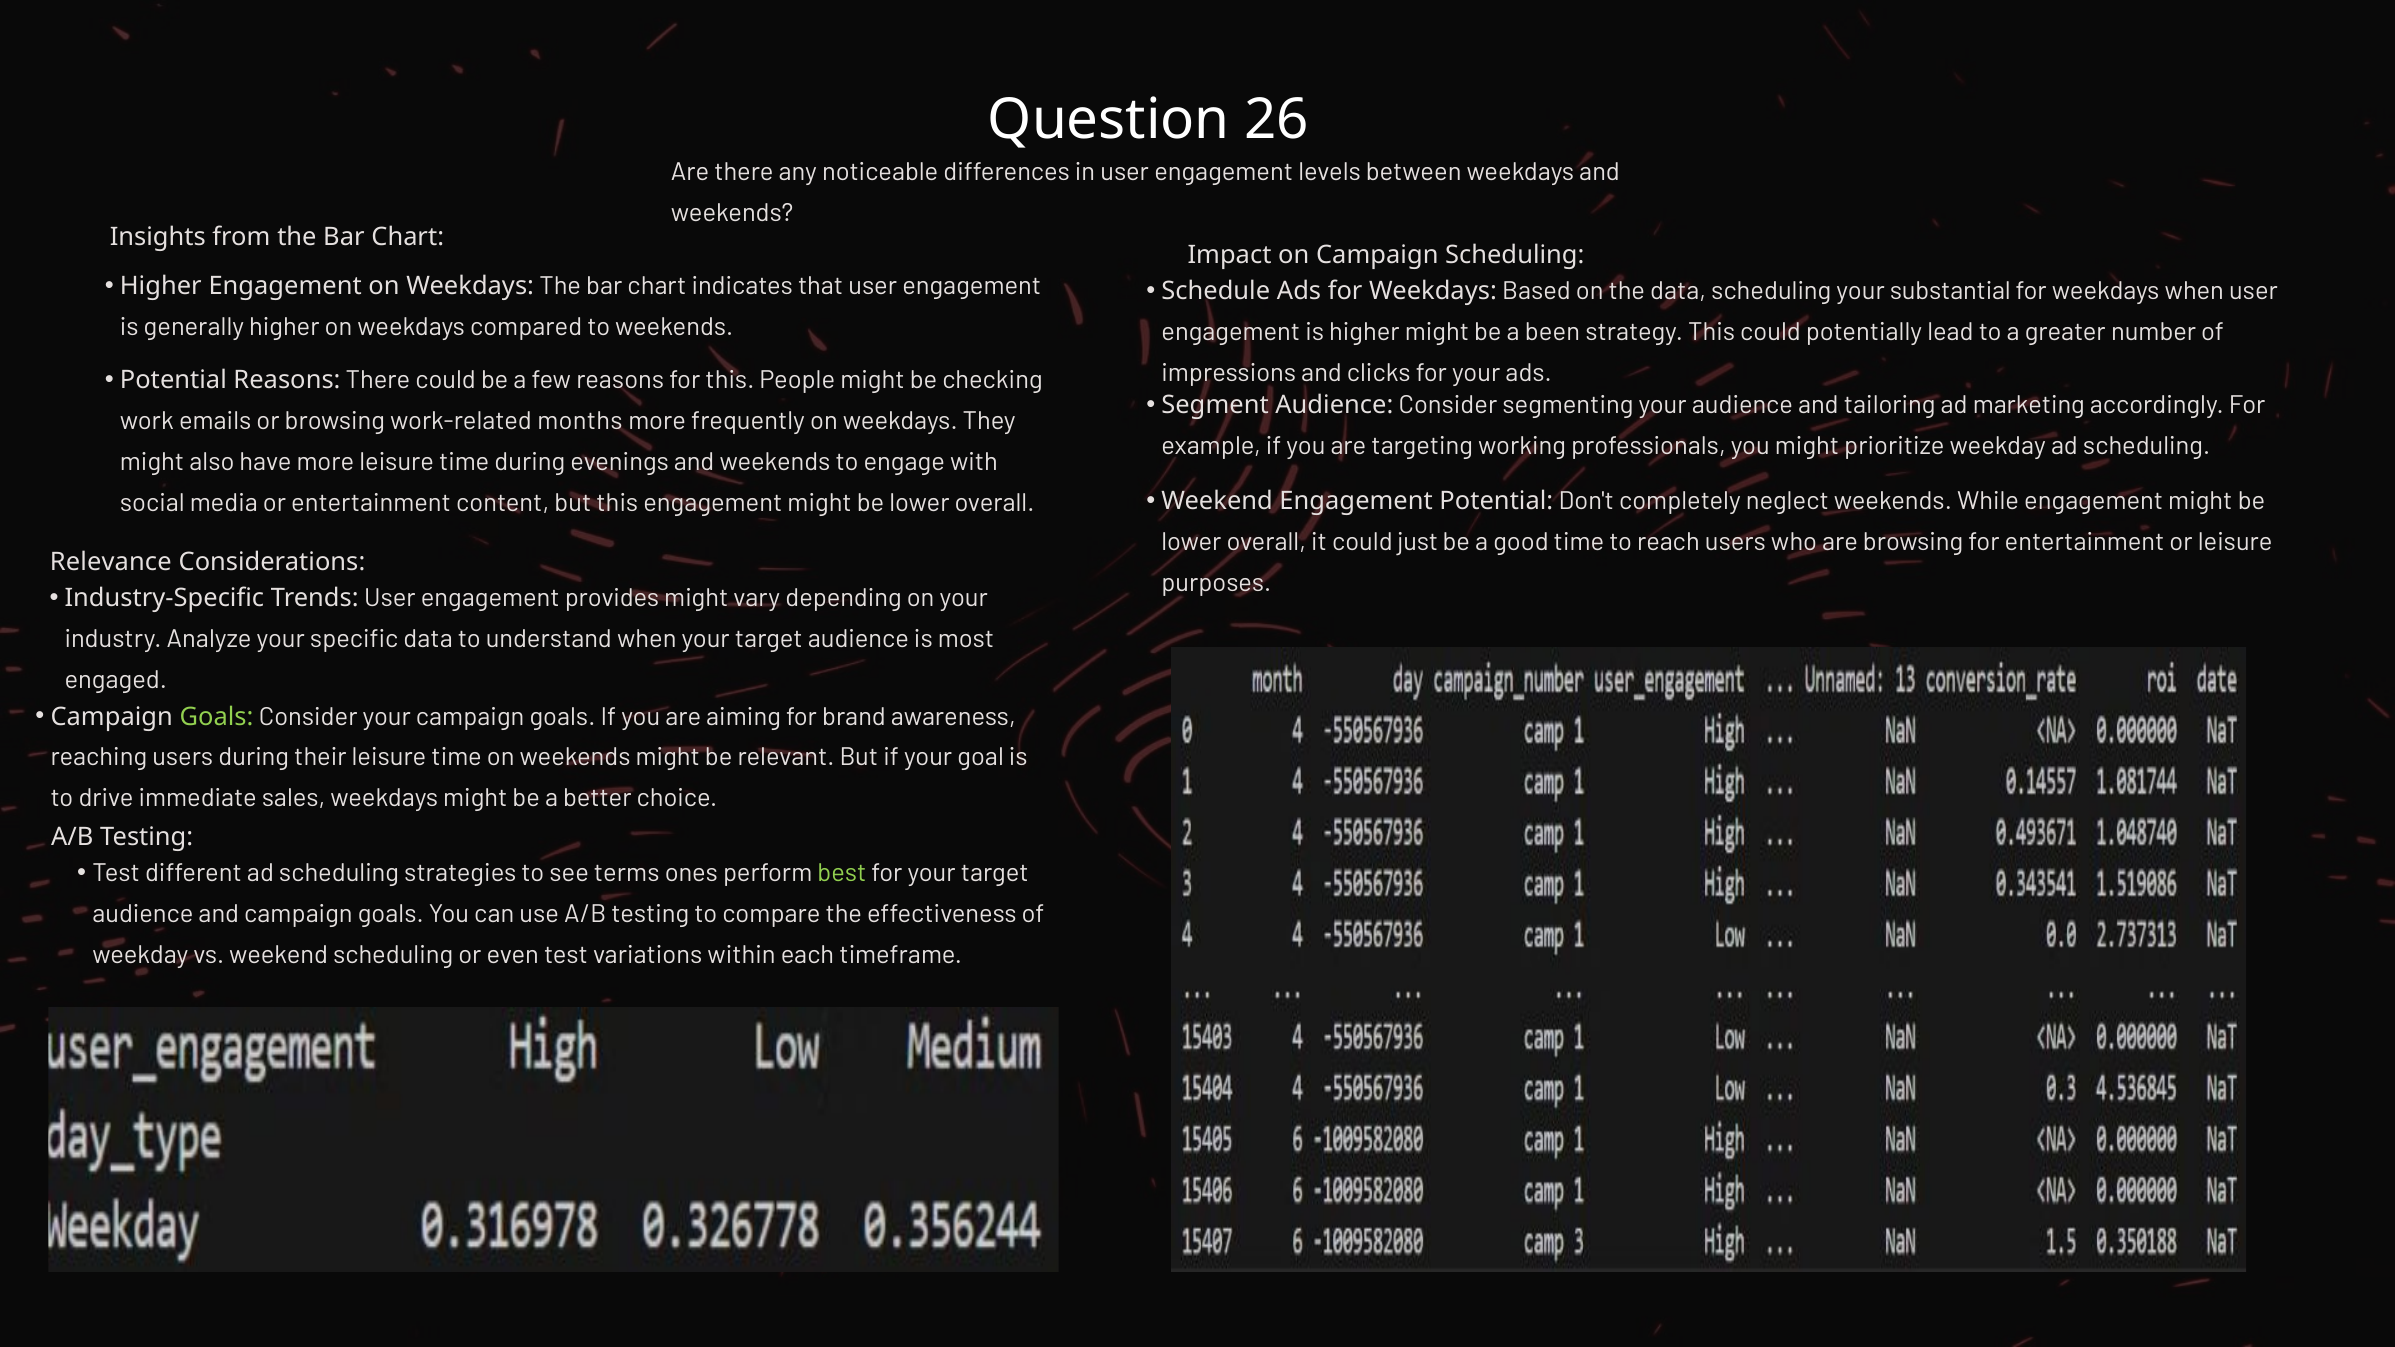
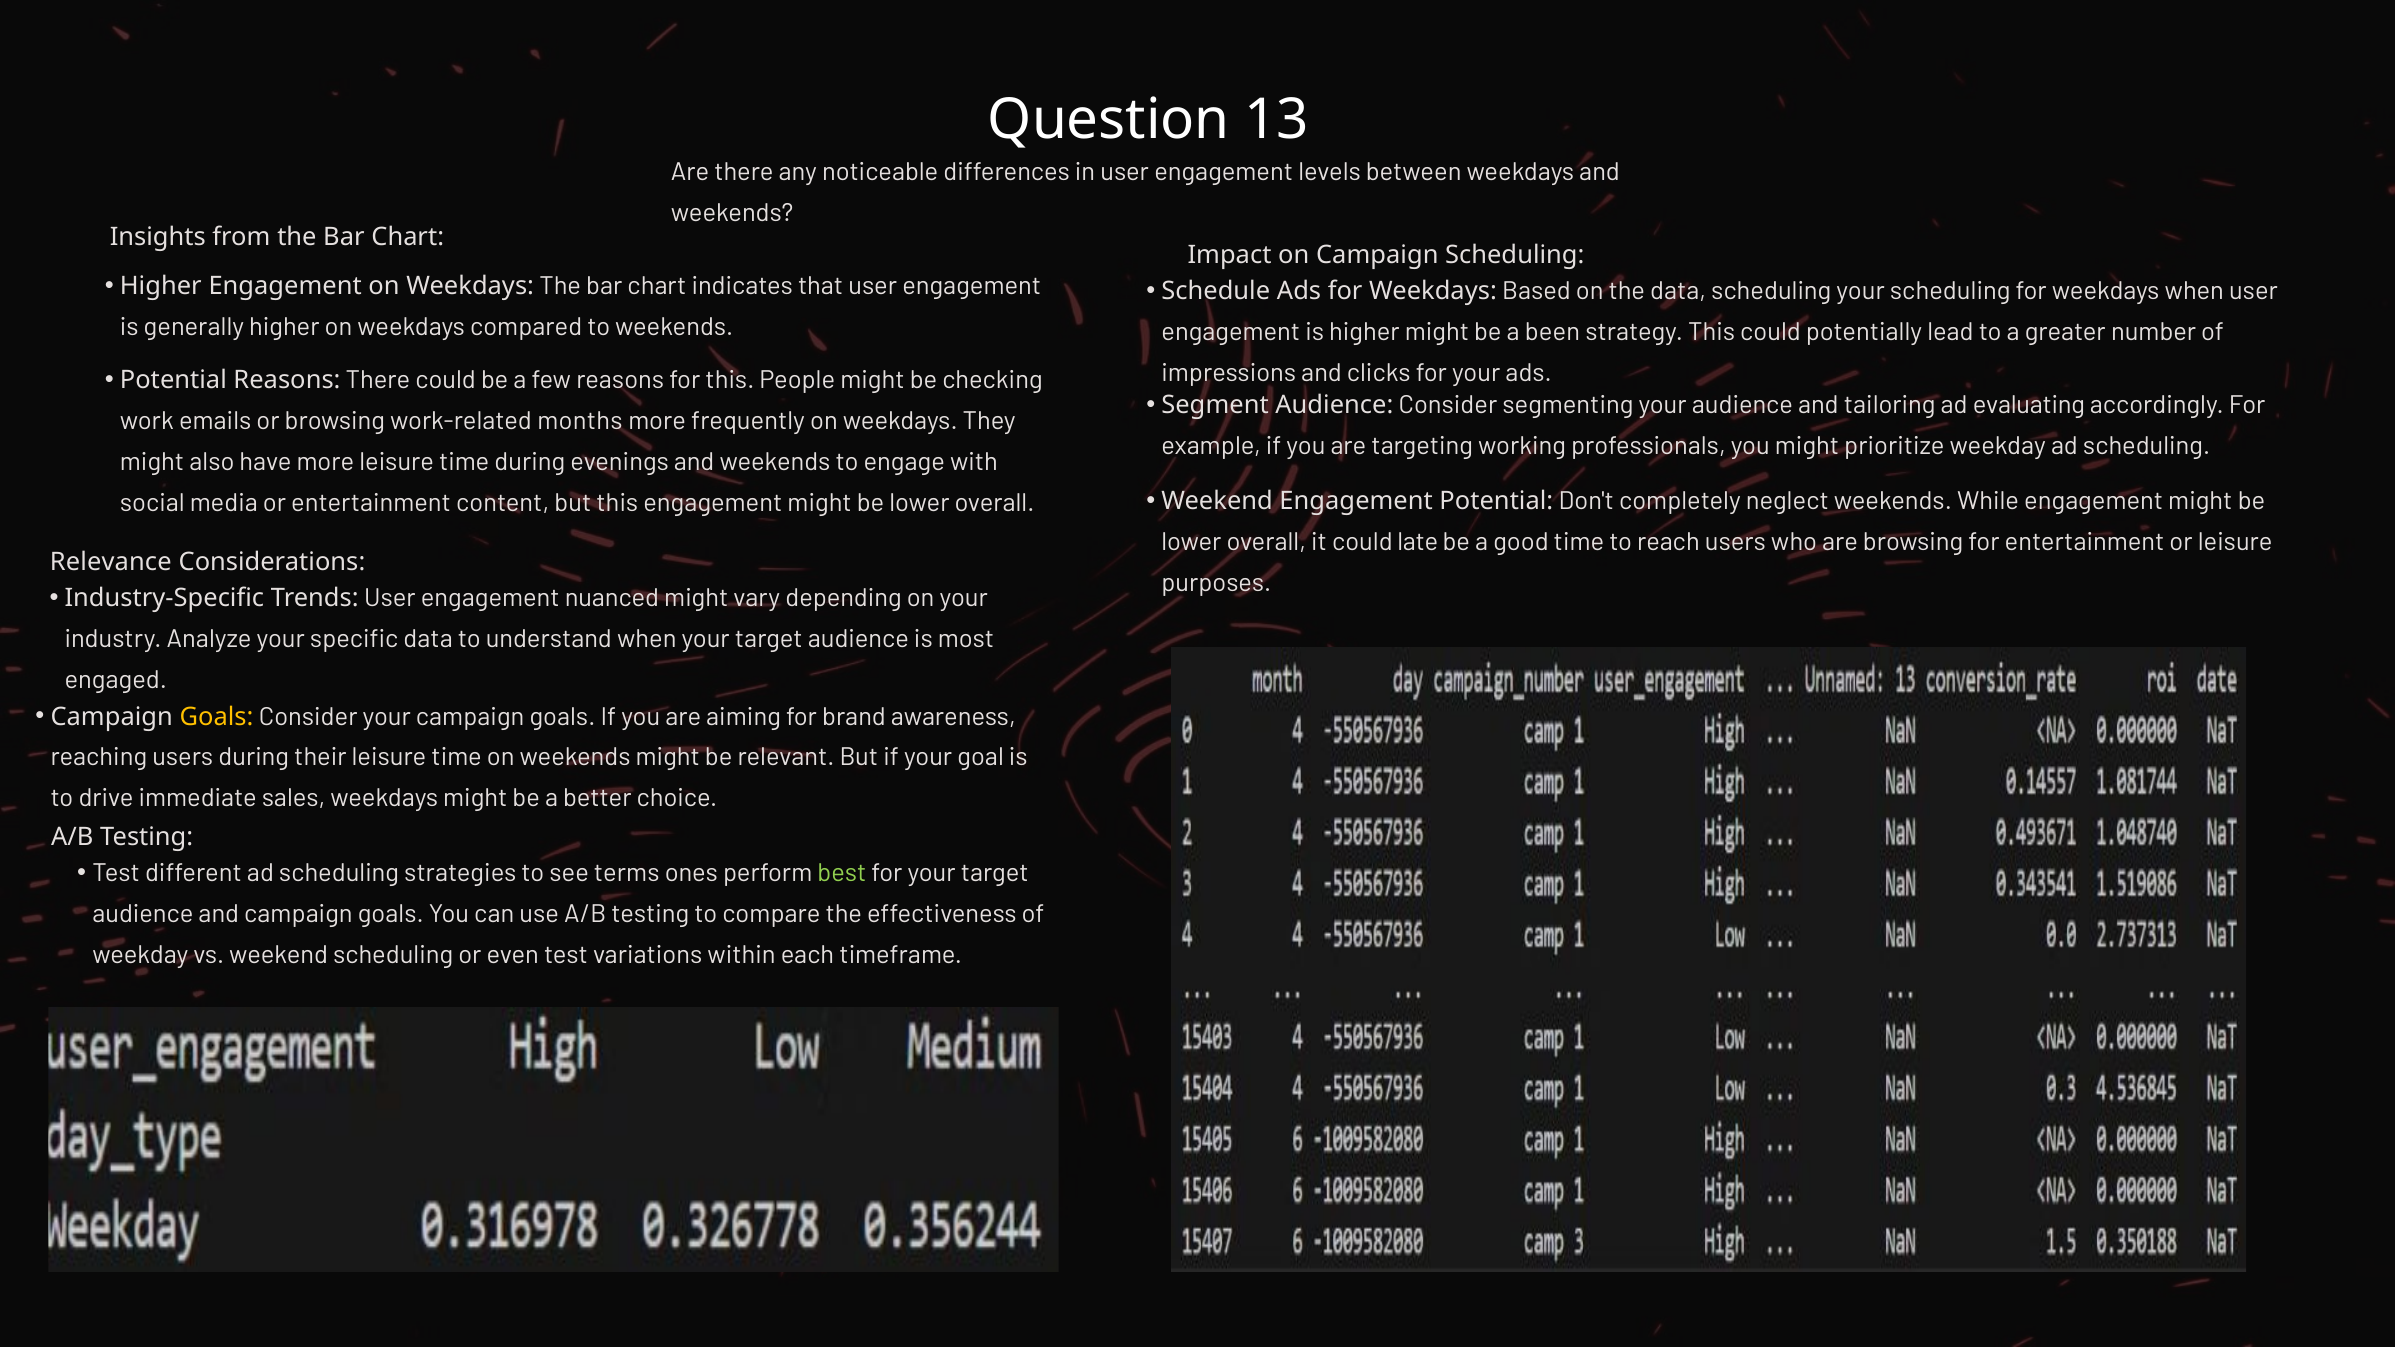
26: 26 -> 13 (1277, 120)
your substantial: substantial -> scheduling (1950, 291)
marketing: marketing -> evaluating (2029, 405)
just: just -> late (1418, 542)
provides: provides -> nuanced (612, 598)
Goals colour: light green -> yellow (217, 717)
